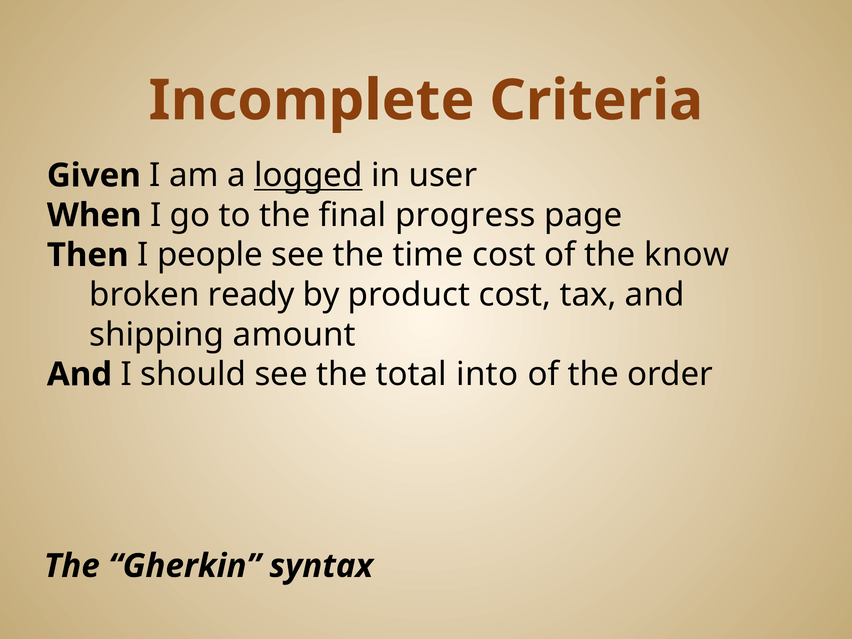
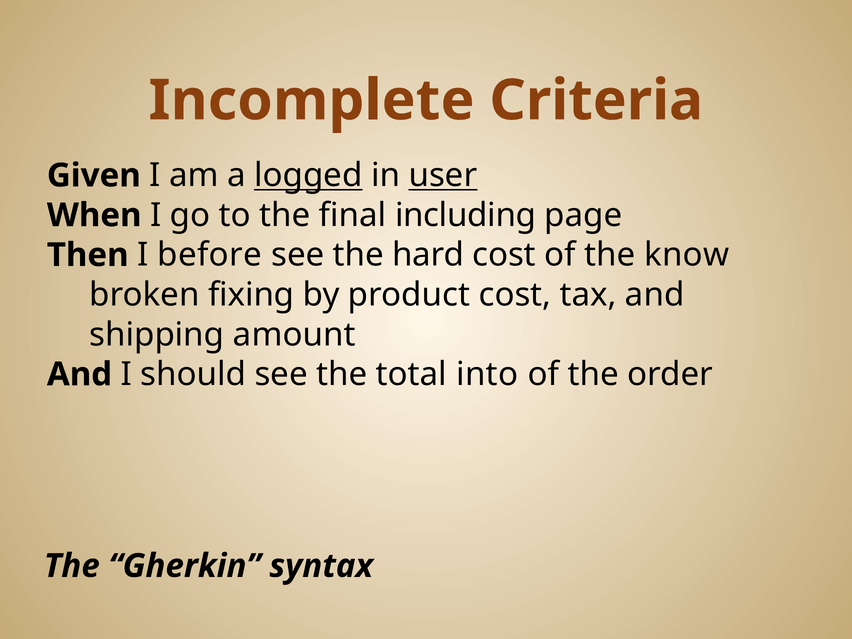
user underline: none -> present (443, 175)
progress: progress -> including (466, 215)
people: people -> before (210, 255)
time: time -> hard (428, 255)
ready: ready -> fixing (251, 295)
